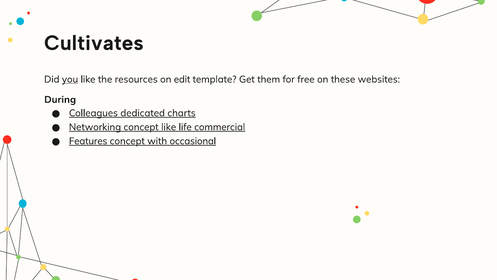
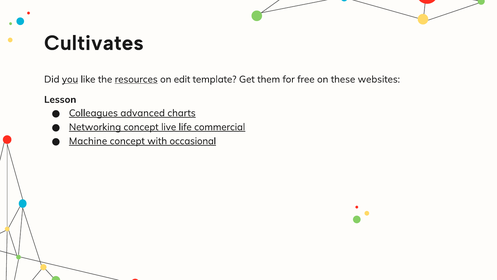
resources underline: none -> present (136, 79)
During: During -> Lesson (60, 99)
dedicated: dedicated -> advanced (143, 113)
concept like: like -> live (169, 127)
Features: Features -> Machine (88, 141)
